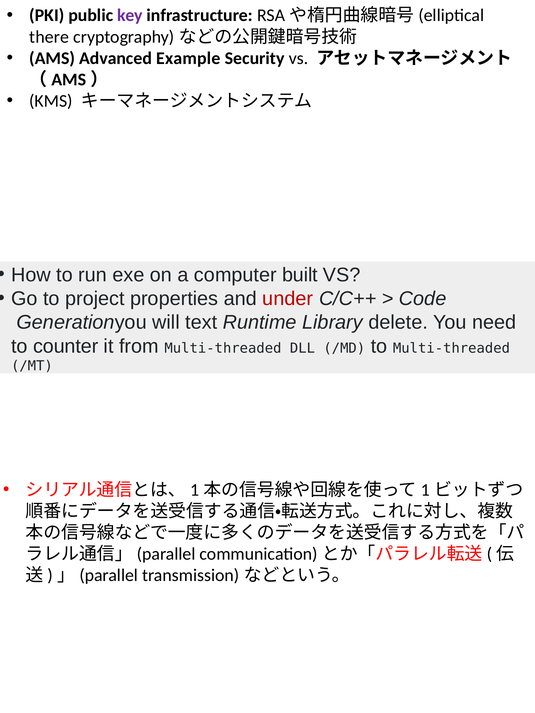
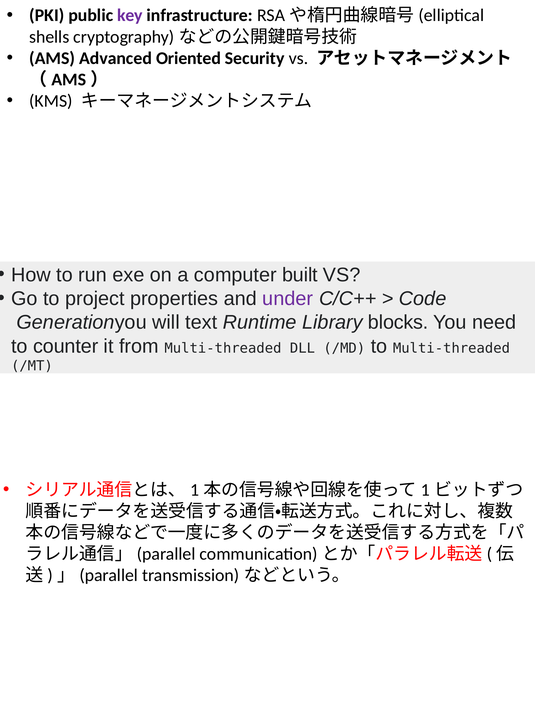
there: there -> shells (49, 37)
Example: Example -> Oriented (189, 58)
under colour: red -> purple (288, 299)
delete: delete -> blocks (398, 323)
